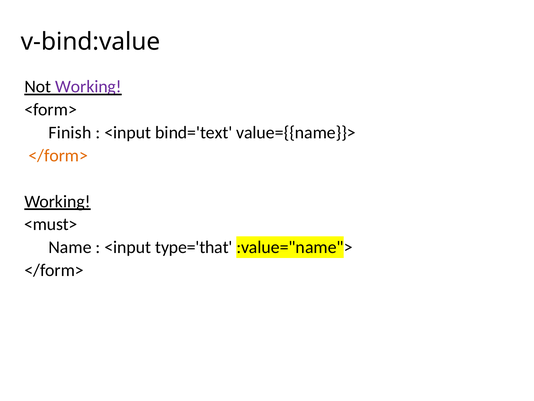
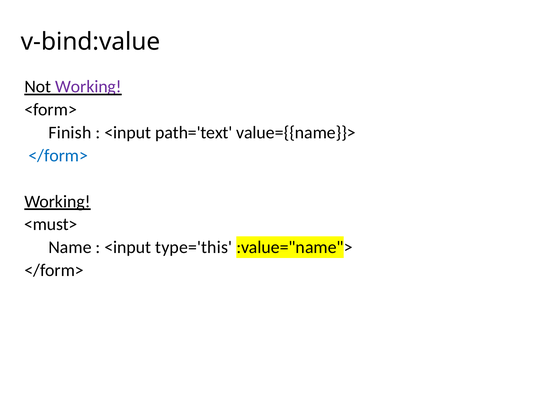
bind='text: bind='text -> path='text (194, 132)
</form> colour: orange -> blue (58, 155)
type='that: type='that -> type='this (194, 247)
